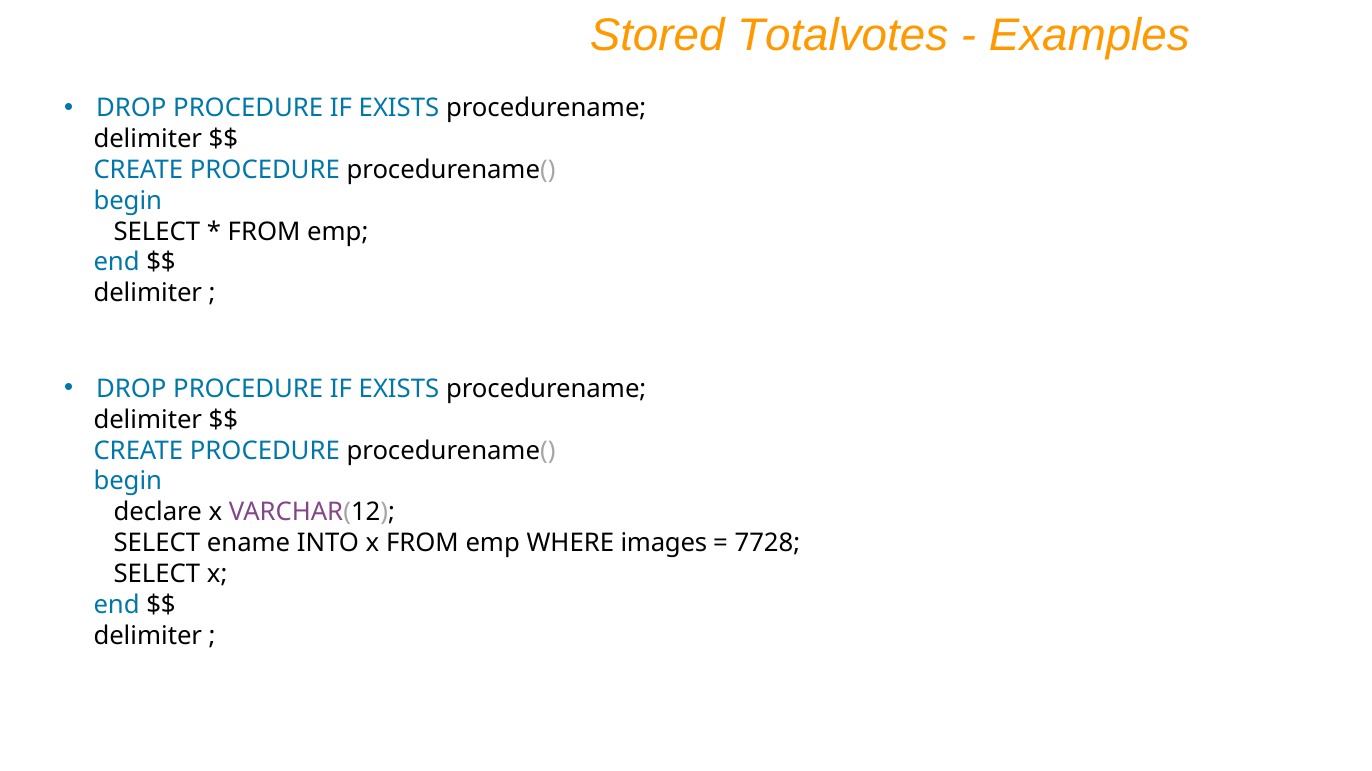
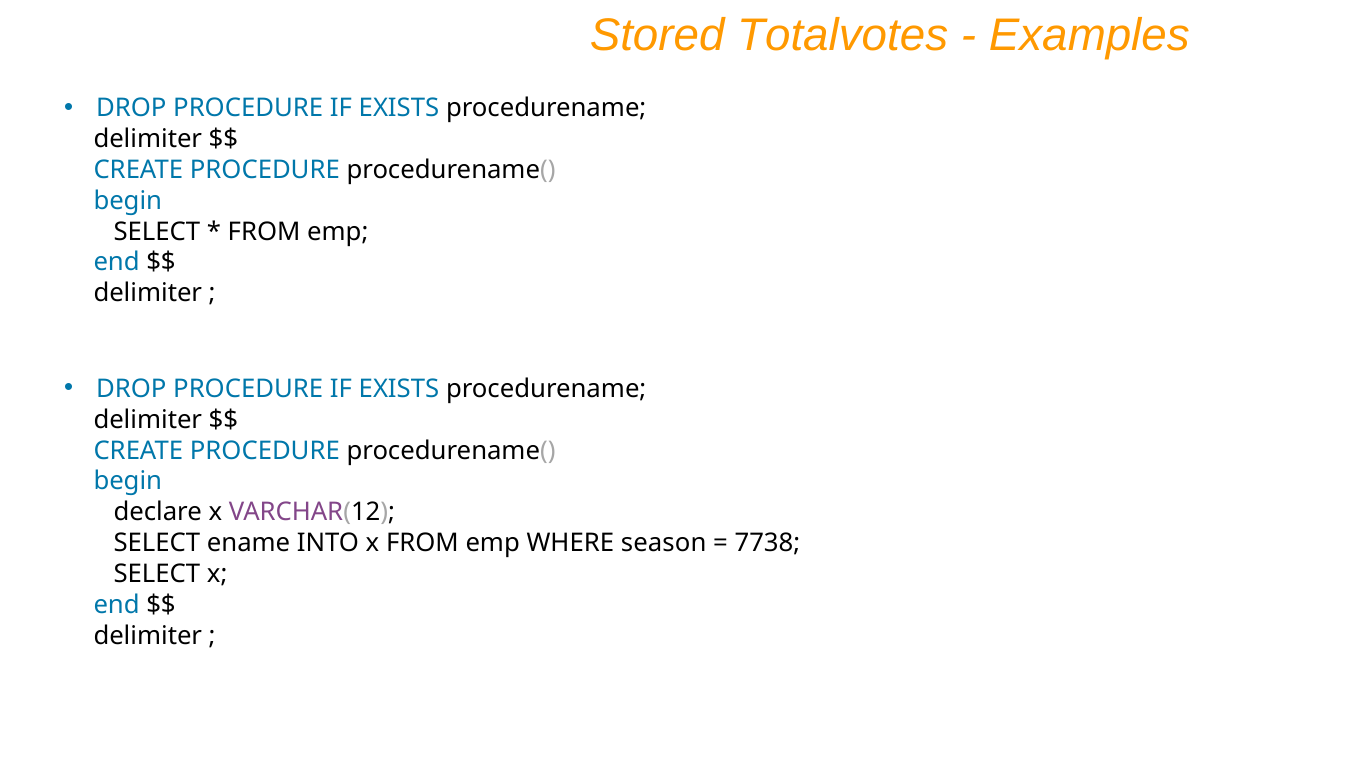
images: images -> season (664, 544)
7728: 7728 -> 7738 (767, 544)
